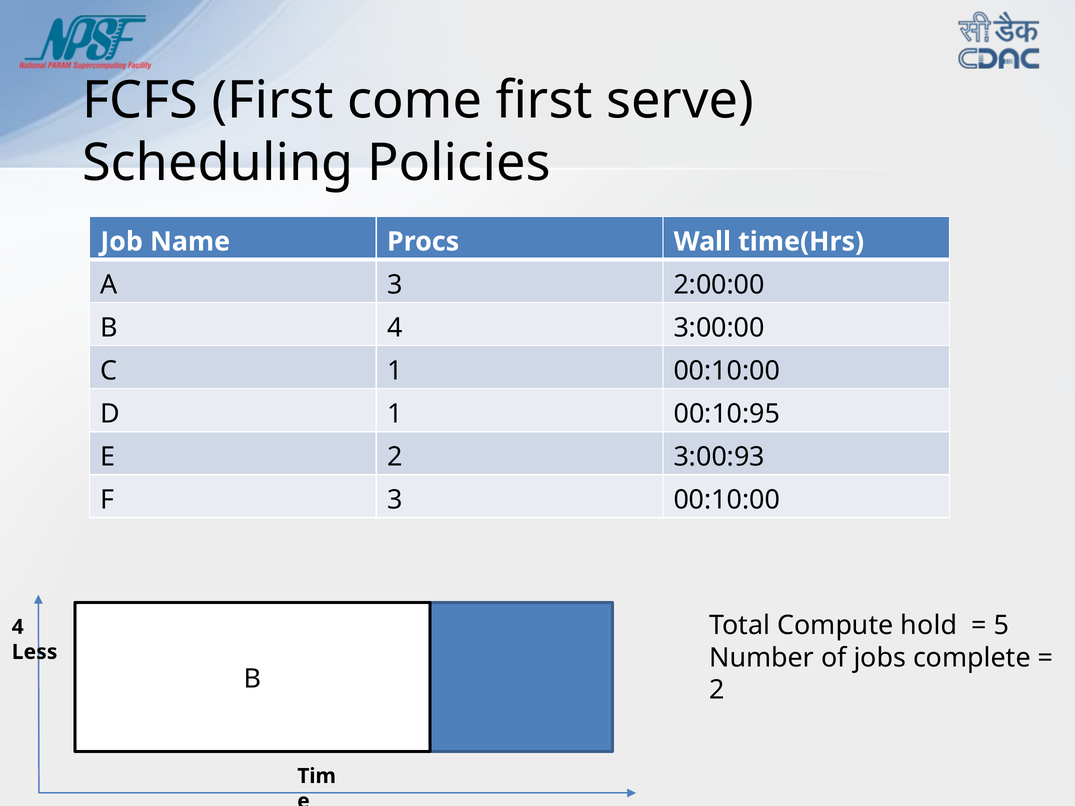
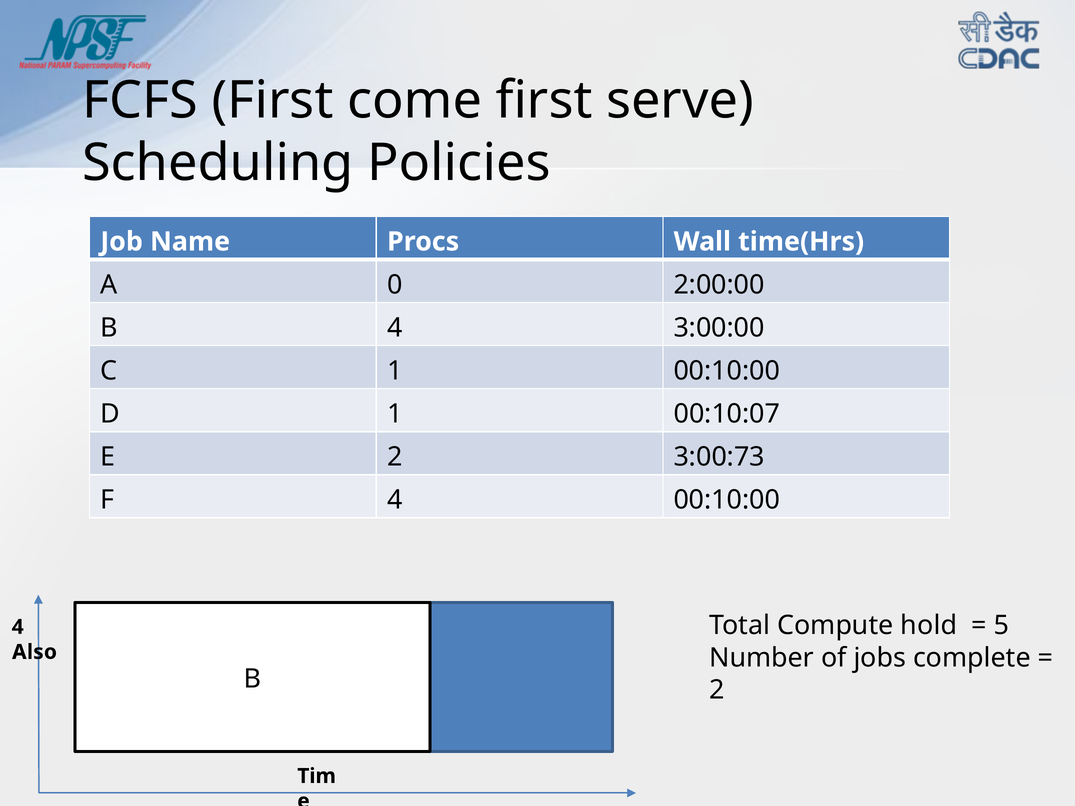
A 3: 3 -> 0 (395, 285)
00:10:95: 00:10:95 -> 00:10:07 (727, 414)
3:00:93: 3:00:93 -> 3:00:73 (719, 457)
F 3: 3 -> 4 (395, 500)
Less: Less -> Also (35, 652)
